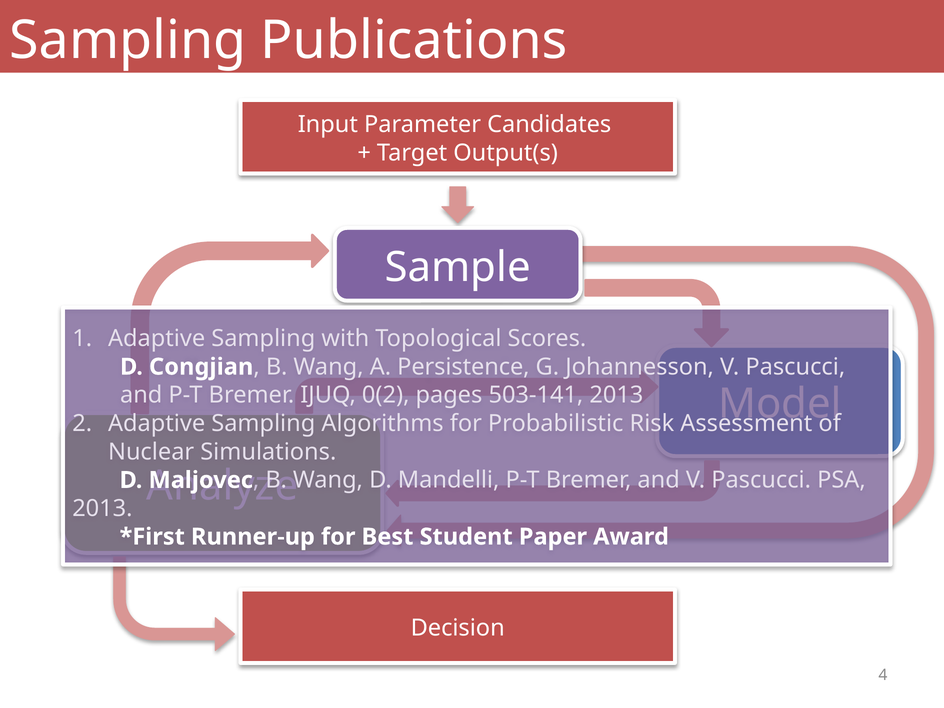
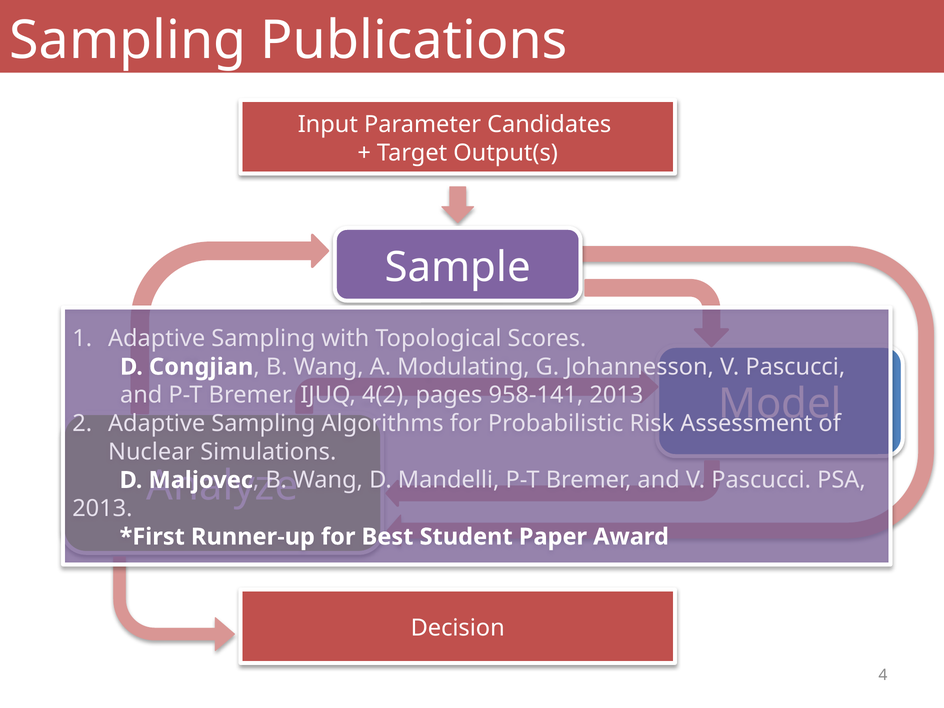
Persistence: Persistence -> Modulating (463, 367)
0(2: 0(2 -> 4(2 (386, 395)
503-141: 503-141 -> 958-141 (536, 395)
